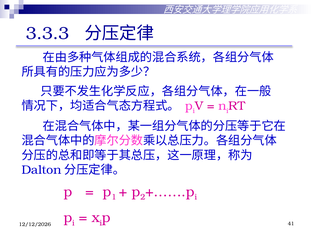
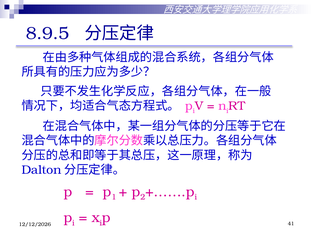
3.3.3: 3.3.3 -> 8.9.5 (48, 34)
